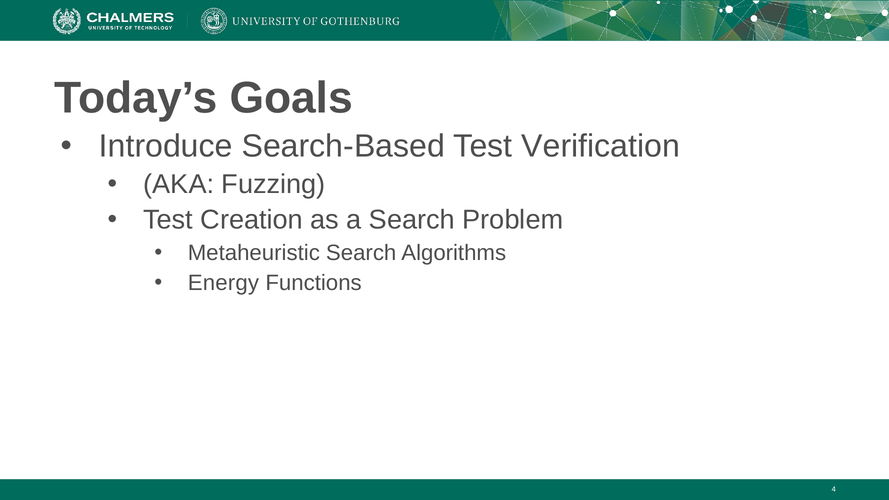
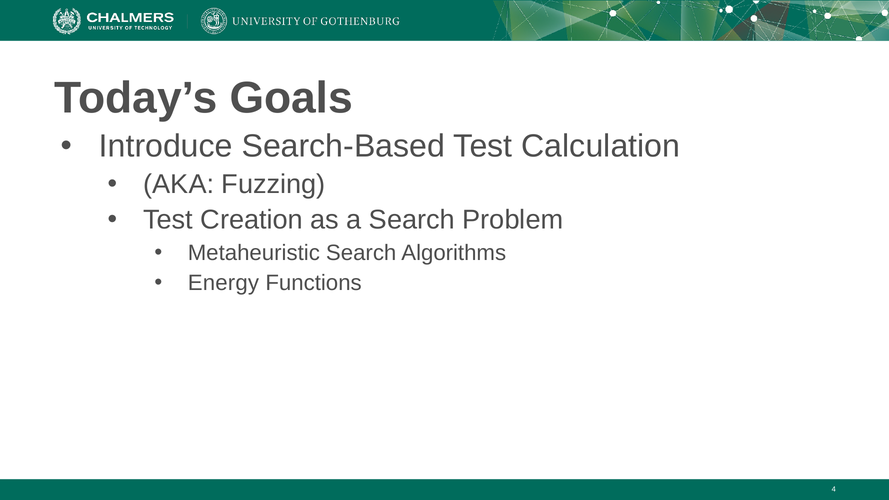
Verification: Verification -> Calculation (601, 146)
